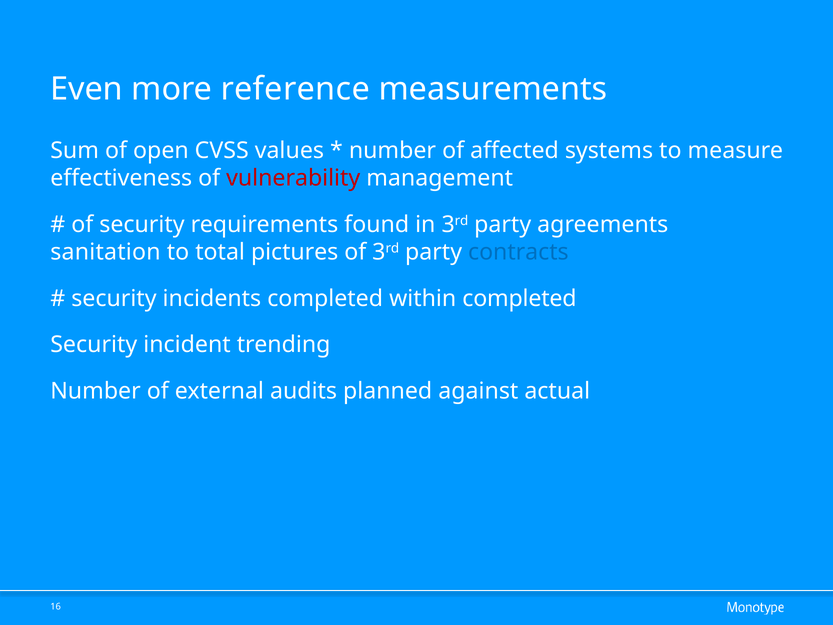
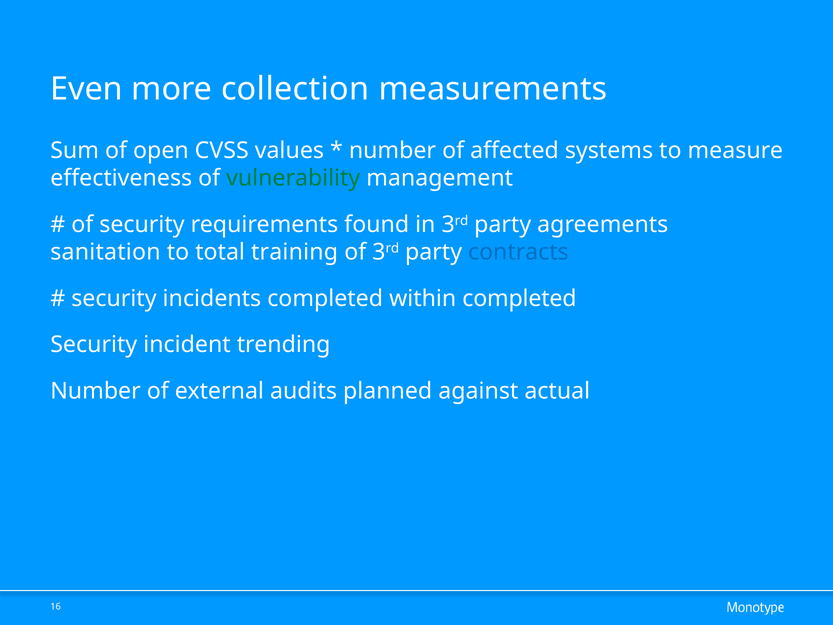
reference: reference -> collection (295, 89)
vulnerability colour: red -> green (293, 178)
pictures: pictures -> training (295, 252)
